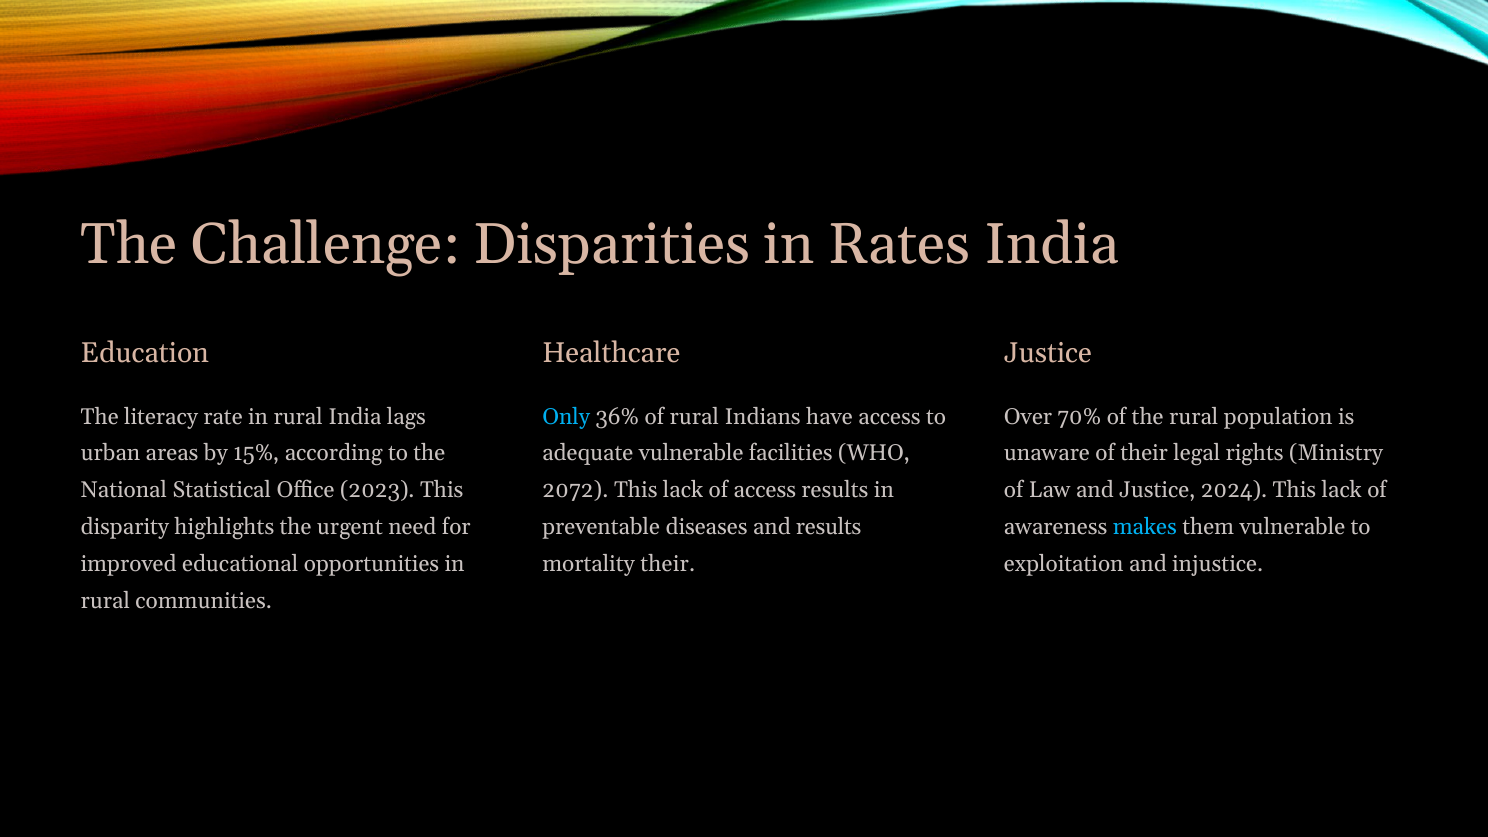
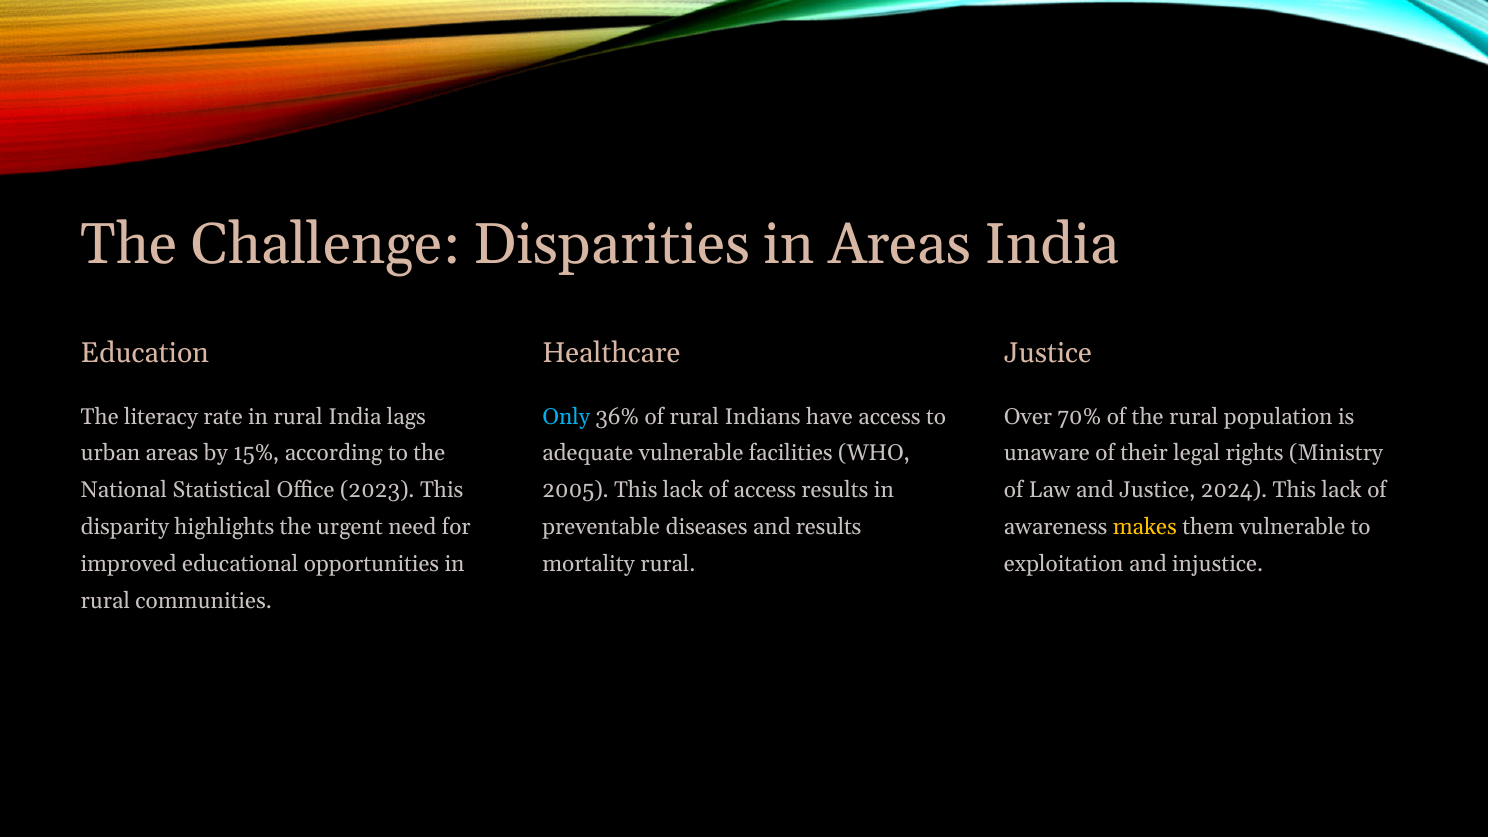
in Rates: Rates -> Areas (900, 244)
2072: 2072 -> 2005 (576, 490)
makes colour: light blue -> yellow (1145, 527)
mortality their: their -> rural (668, 564)
